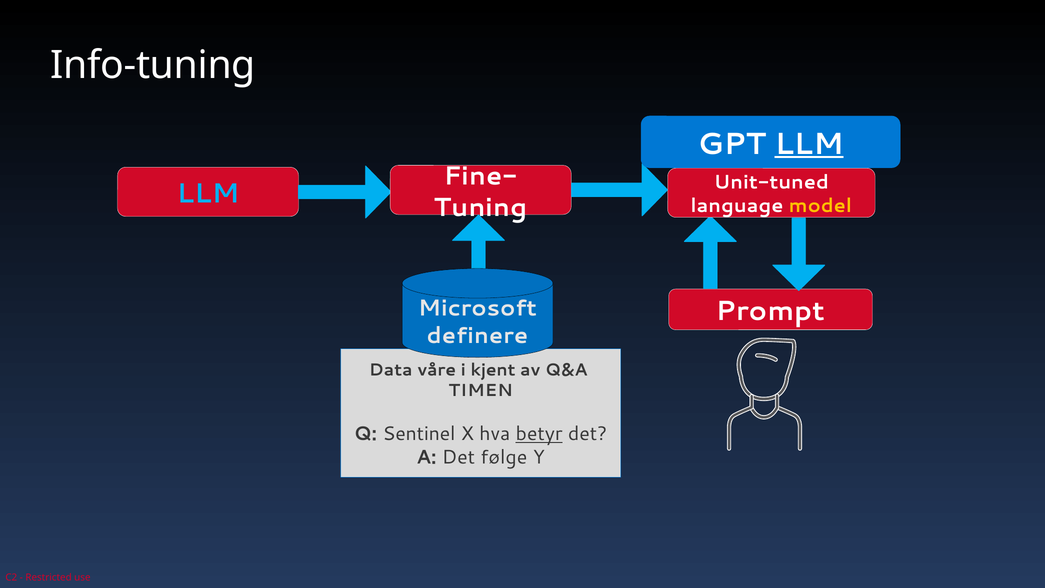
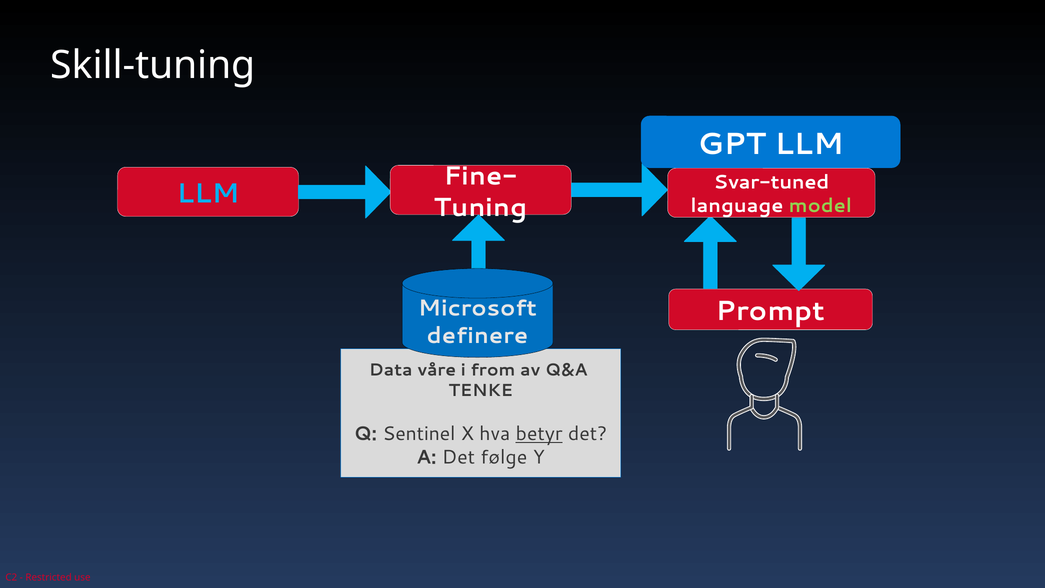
Info-tuning: Info-tuning -> Skill-tuning (153, 65)
LLM underline: present -> none (809, 144)
Unit-tuned: Unit-tuned -> Svar-tuned (771, 182)
model colour: yellow -> light green (820, 206)
kjent: kjent -> from (493, 370)
TIMEN: TIMEN -> TENKE (481, 391)
